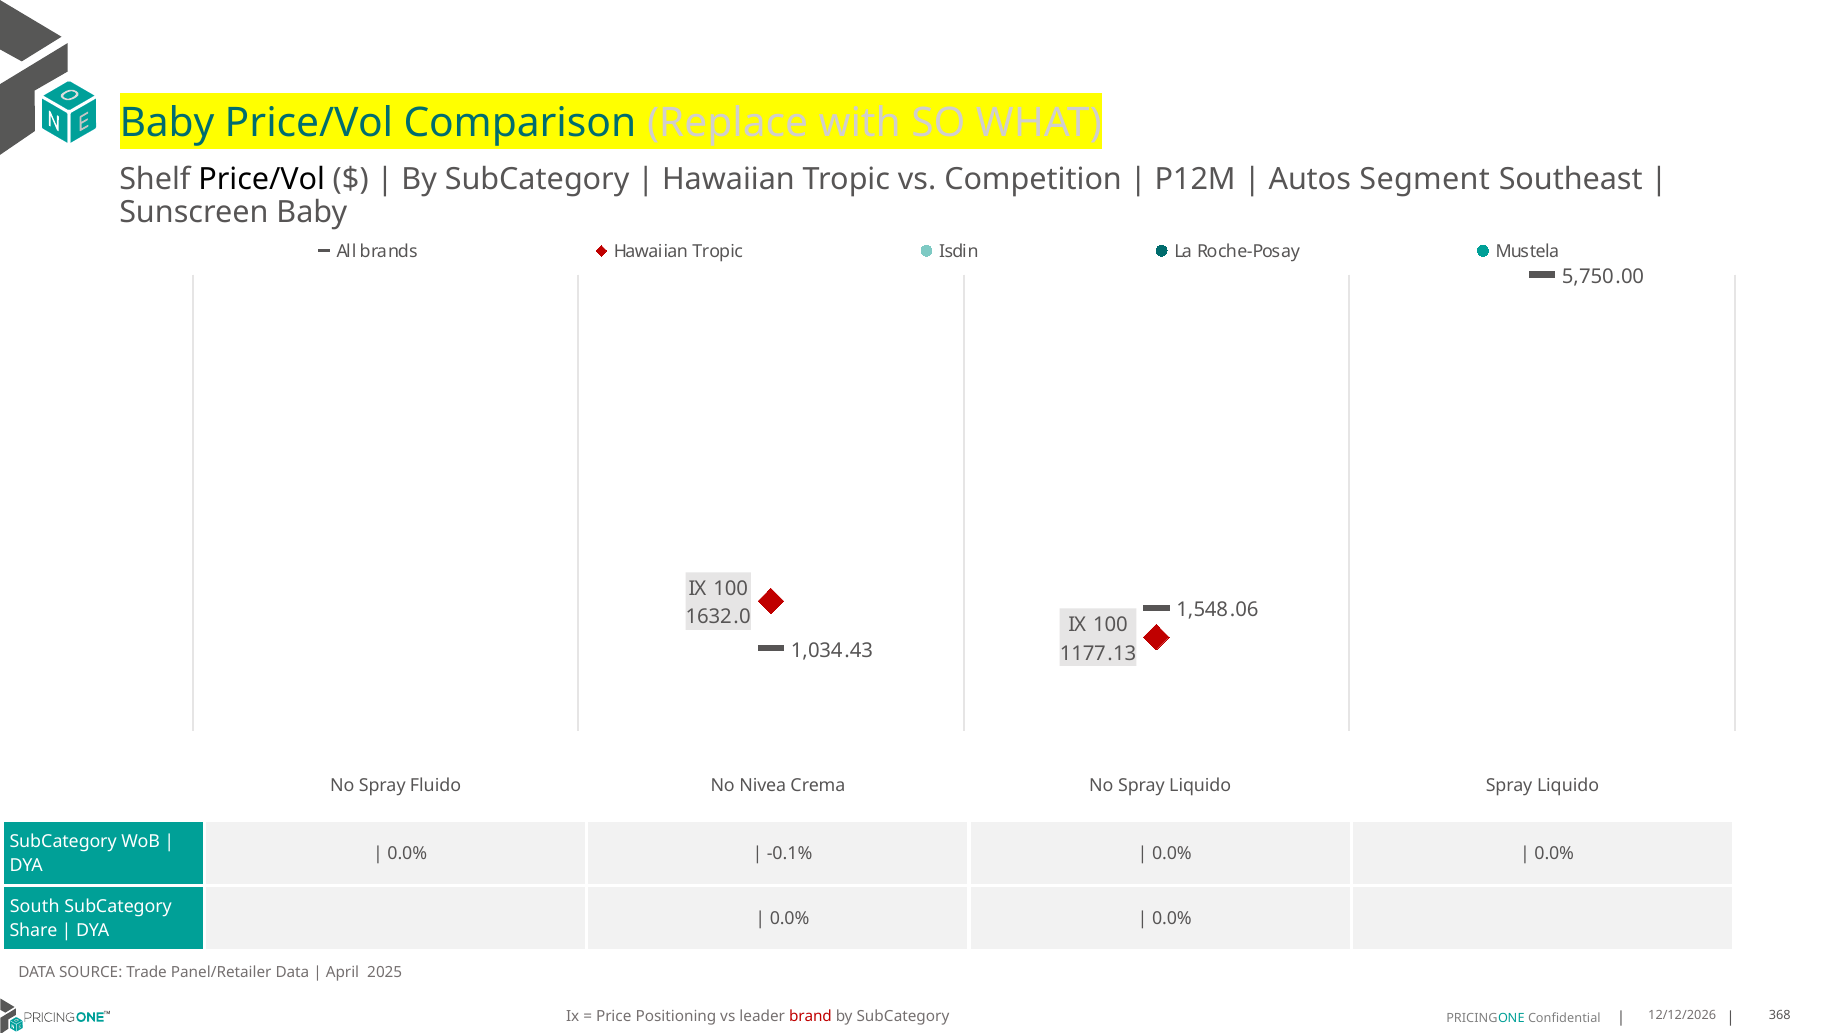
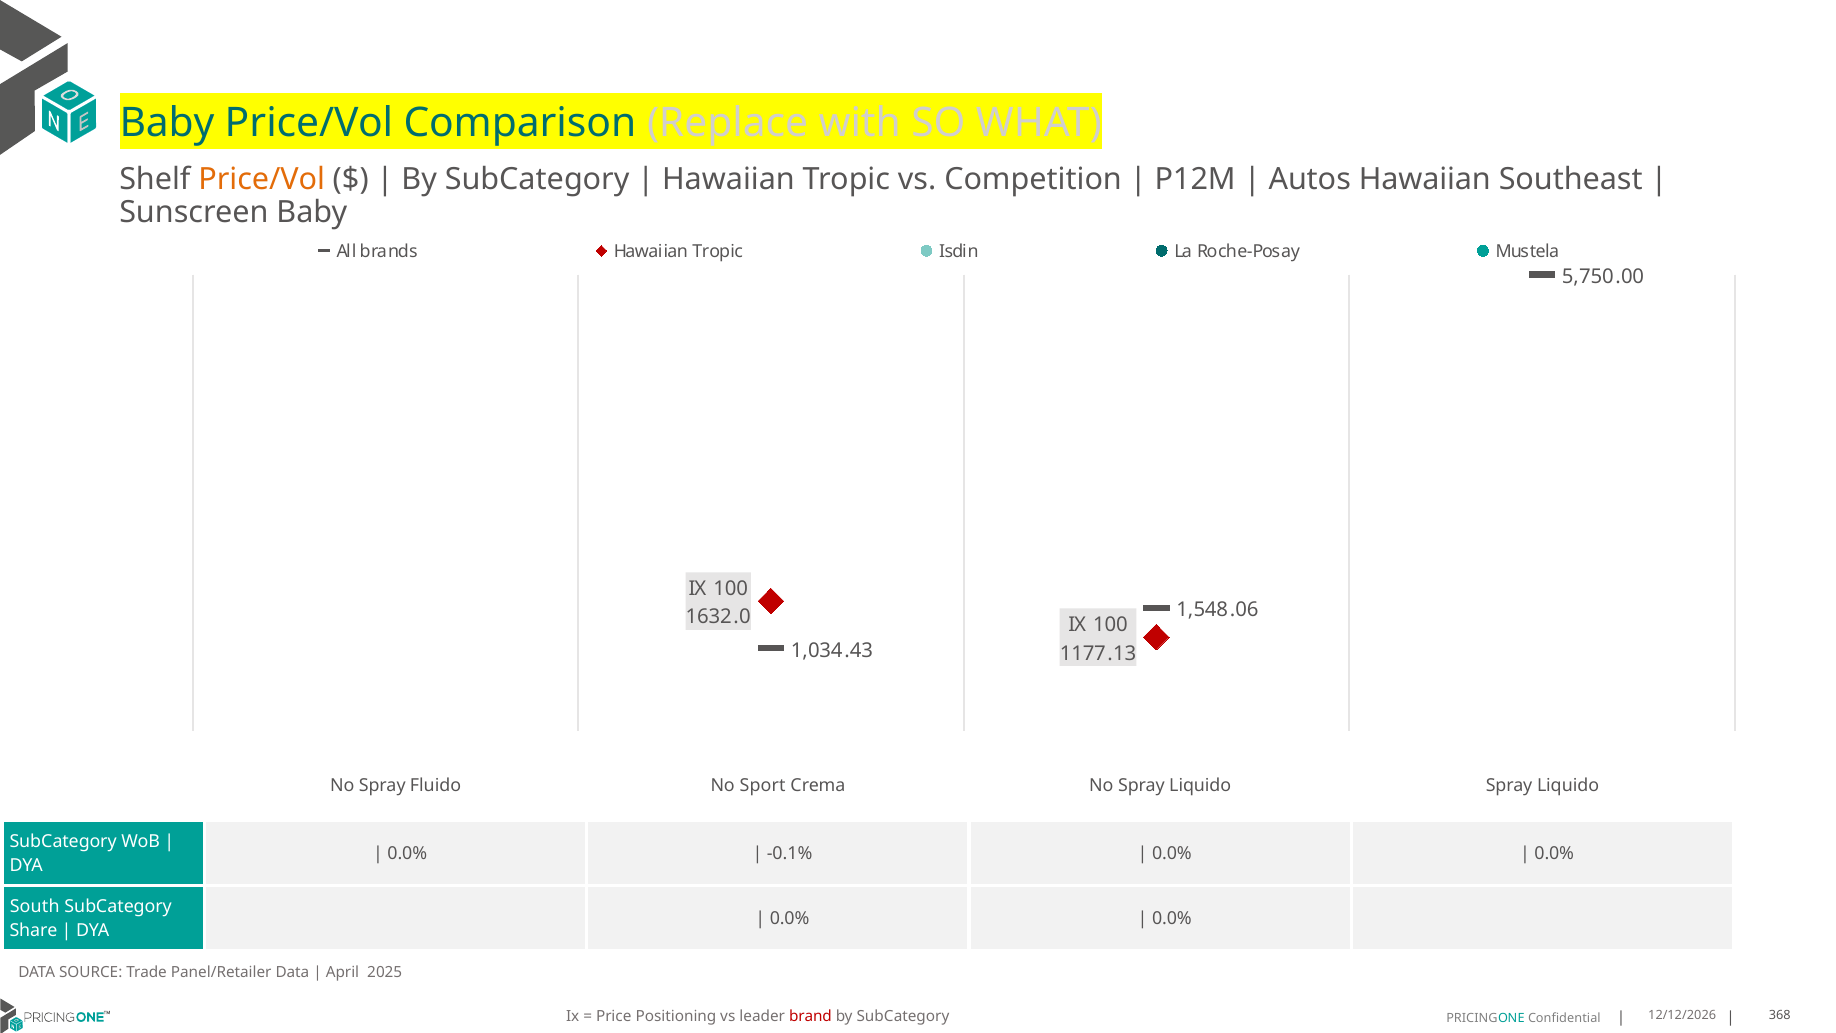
Price/Vol colour: black -> orange (262, 179)
Autos Segment: Segment -> Hawaiian (1425, 179)
Nivea: Nivea -> Sport (763, 786)
